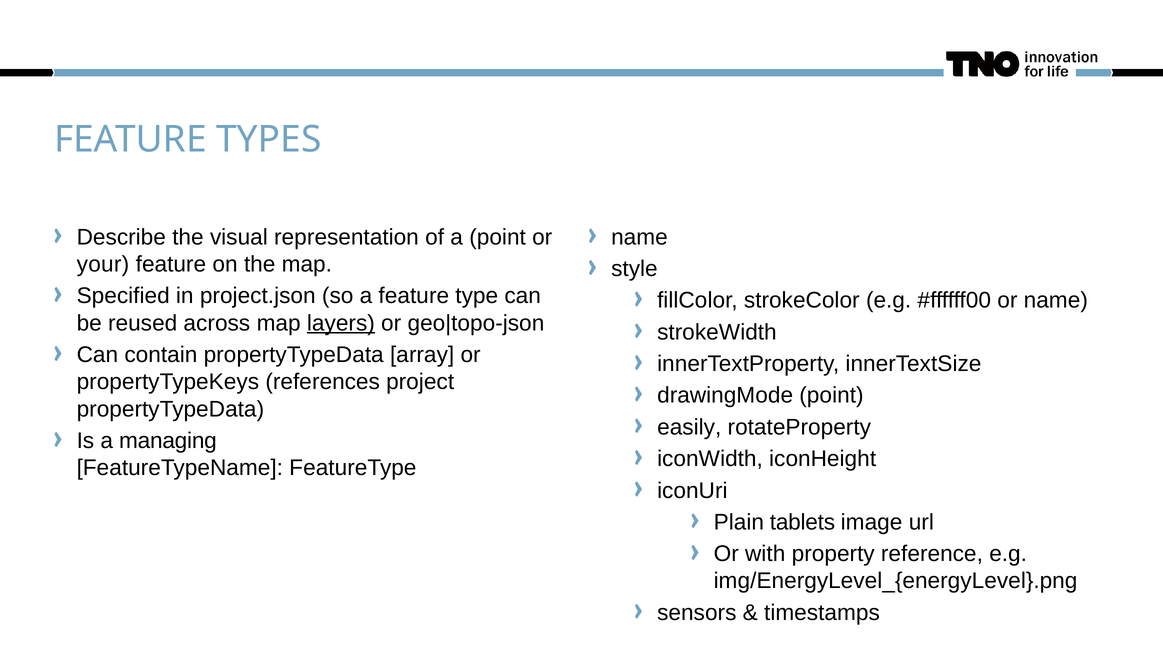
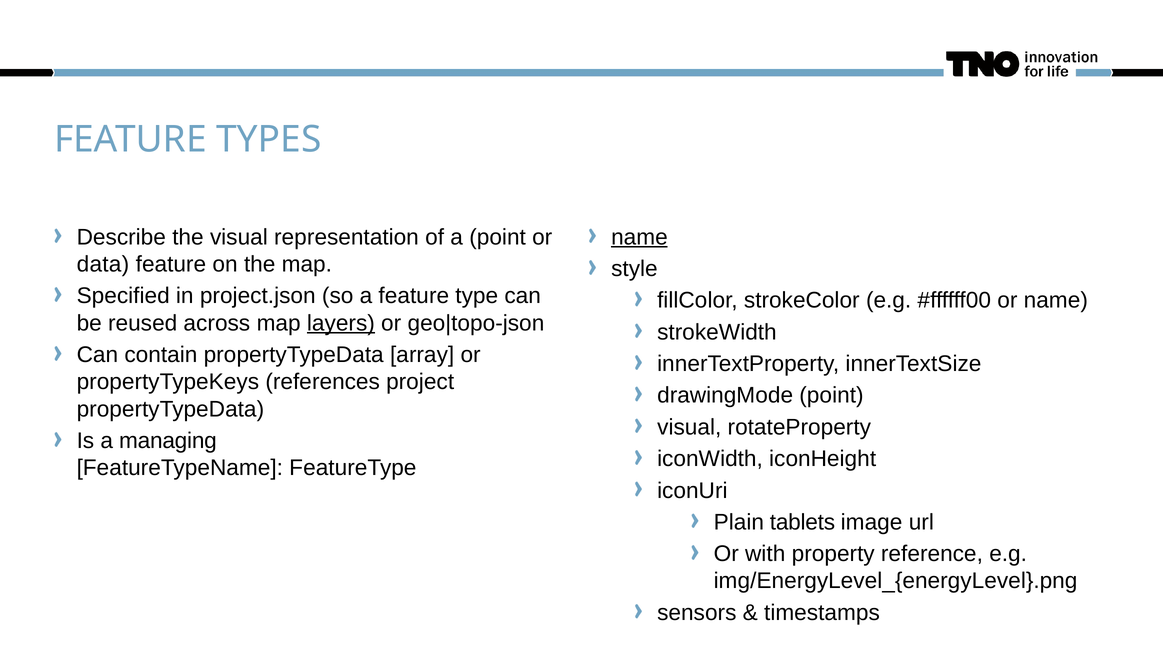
name underline: none -> present (639, 237)
your: your -> data (103, 264)
easily: easily -> visual (689, 427)
